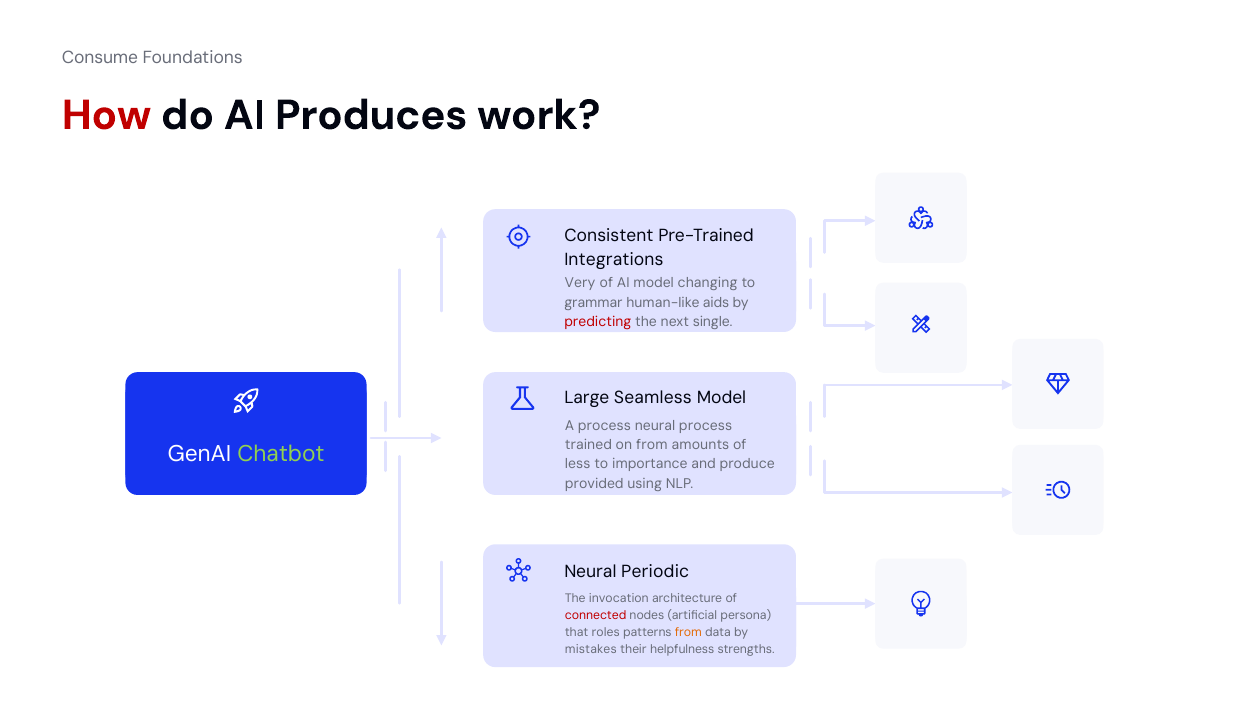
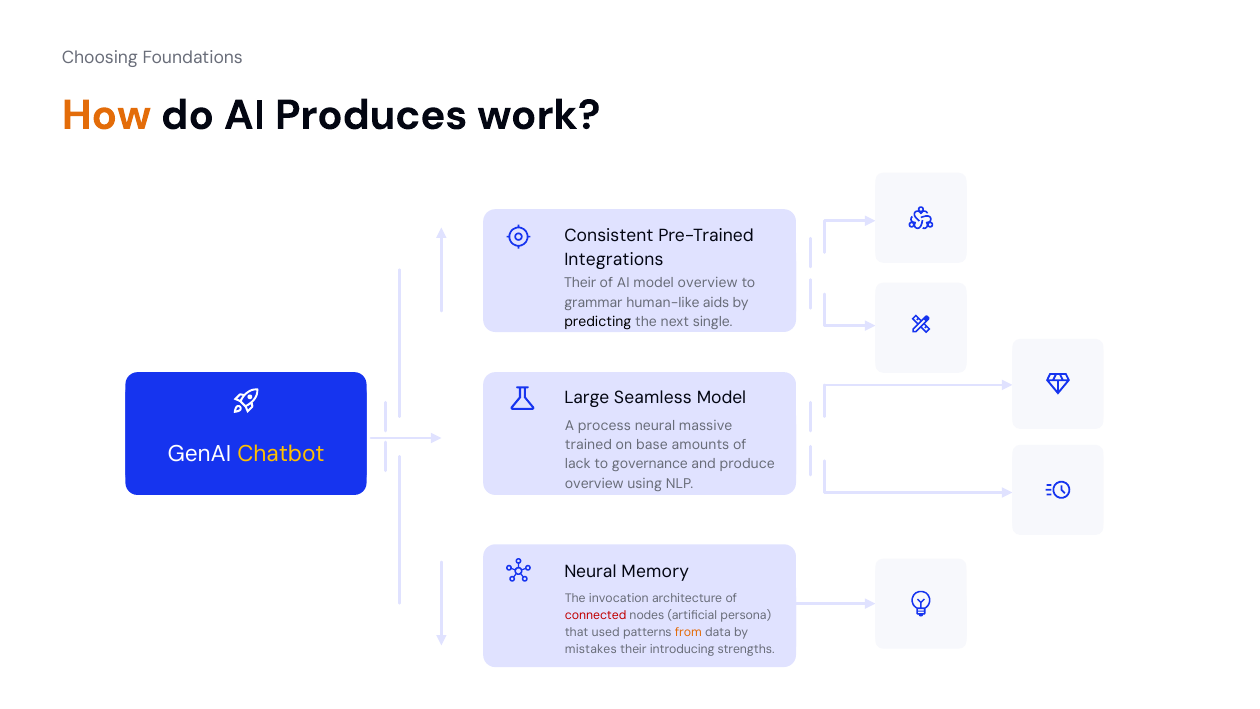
Consume: Consume -> Choosing (100, 58)
How colour: red -> orange (107, 115)
Very: Very -> Their (580, 283)
model changing: changing -> overview (708, 283)
predicting colour: red -> black (598, 322)
neural process: process -> massive (706, 426)
on from: from -> base (652, 445)
Chatbot colour: light green -> yellow (281, 454)
less: less -> lack (578, 464)
importance: importance -> governance (650, 464)
provided: provided -> overview (594, 483)
Periodic: Periodic -> Memory (655, 572)
roles: roles -> used (606, 632)
helpfulness: helpfulness -> introducing (682, 649)
